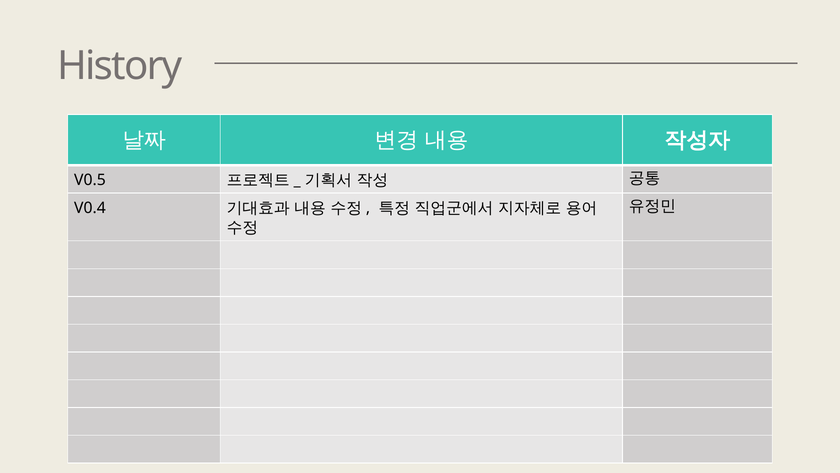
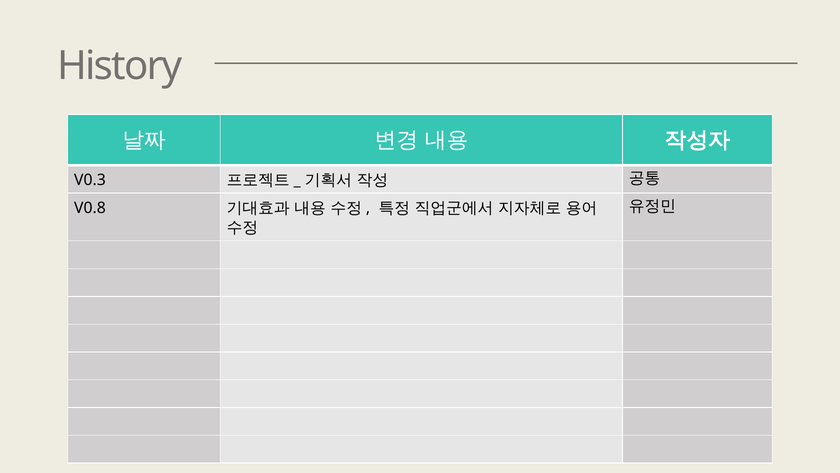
V0.5: V0.5 -> V0.3 (90, 180)
V0.4: V0.4 -> V0.8 (90, 208)
